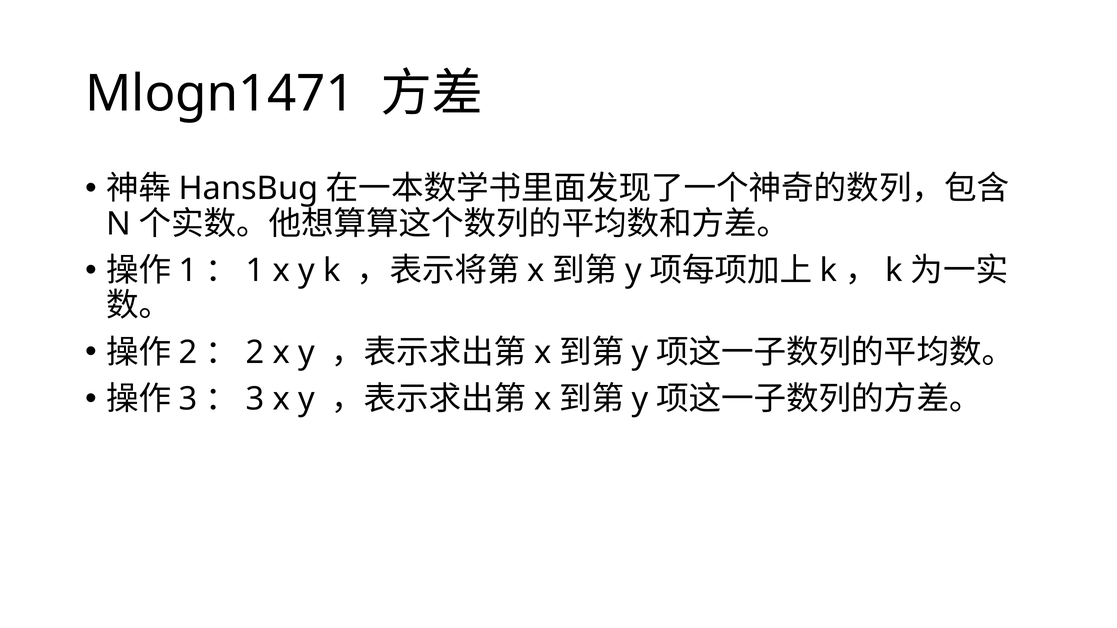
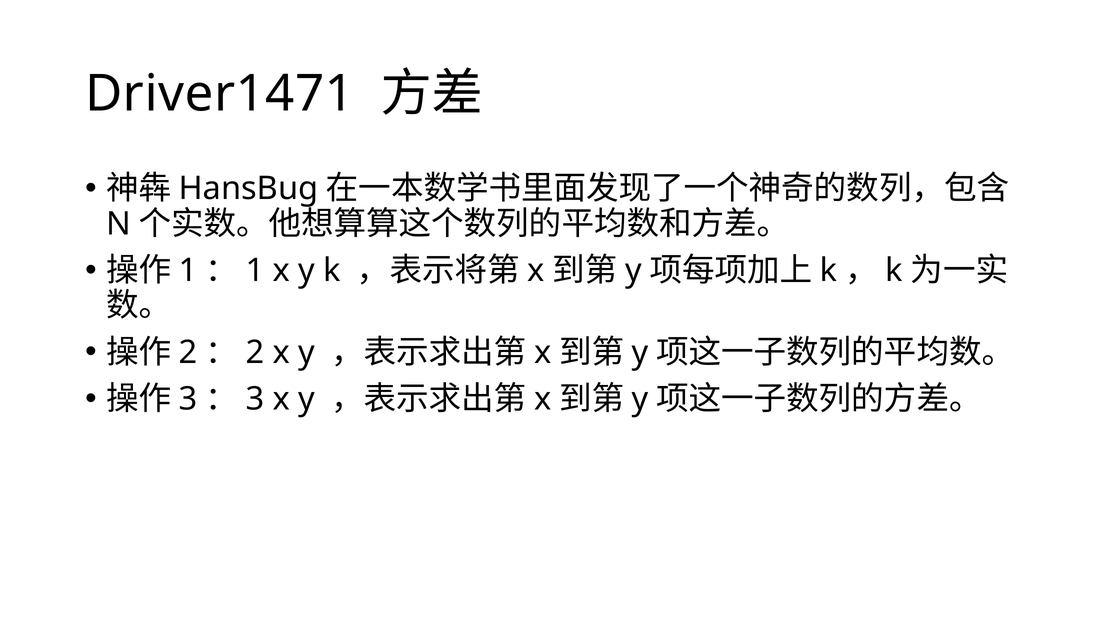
Mlogn1471: Mlogn1471 -> Driver1471 (220, 94)
